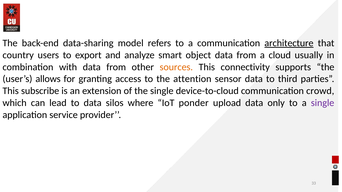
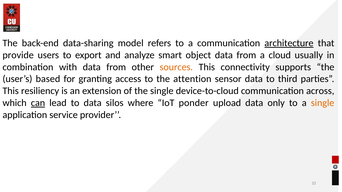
country: country -> provide (18, 55)
allows: allows -> based (48, 79)
subscribe: subscribe -> resiliency (40, 91)
crowd: crowd -> across (320, 91)
can underline: none -> present (38, 103)
single colour: purple -> orange (323, 103)
